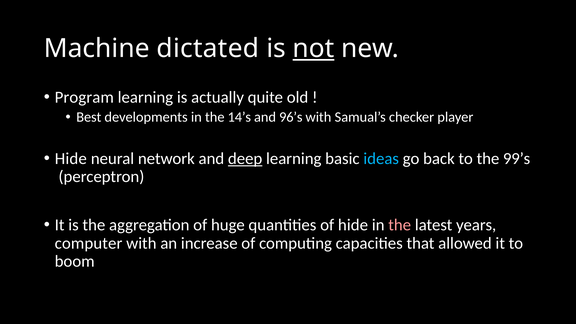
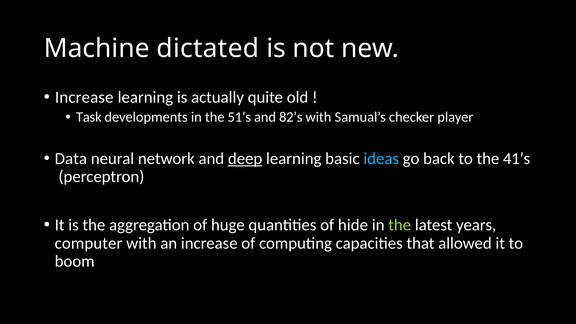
not underline: present -> none (314, 48)
Program: Program -> Increase (84, 97)
Best: Best -> Task (89, 117)
14’s: 14’s -> 51’s (239, 117)
96’s: 96’s -> 82’s (291, 117)
Hide: Hide -> Data (71, 159)
99’s: 99’s -> 41’s (517, 159)
the colour: pink -> light green (400, 225)
